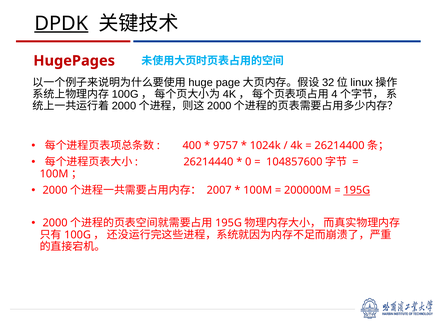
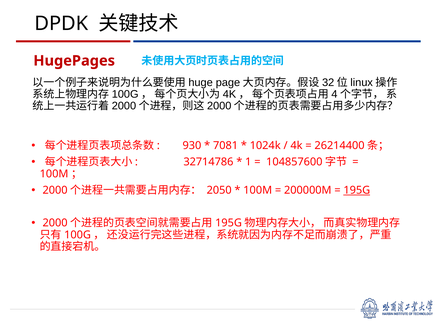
DPDK underline: present -> none (61, 23)
400: 400 -> 930 (192, 146)
9757: 9757 -> 7081 (226, 146)
26214440: 26214440 -> 32714786 (208, 162)
0: 0 -> 1 (248, 162)
2007: 2007 -> 2050 (219, 191)
